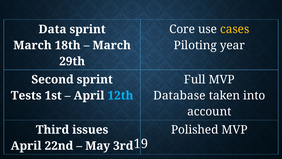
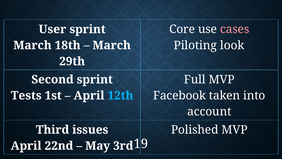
Data: Data -> User (52, 29)
cases colour: yellow -> pink (235, 29)
year: year -> look (232, 45)
Database: Database -> Facebook (180, 95)
